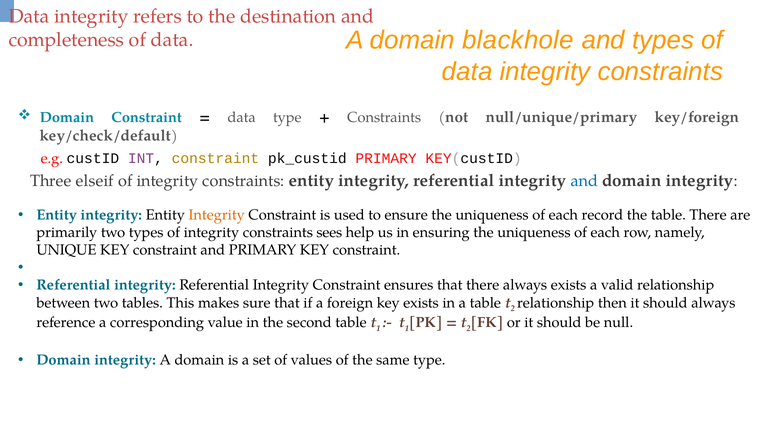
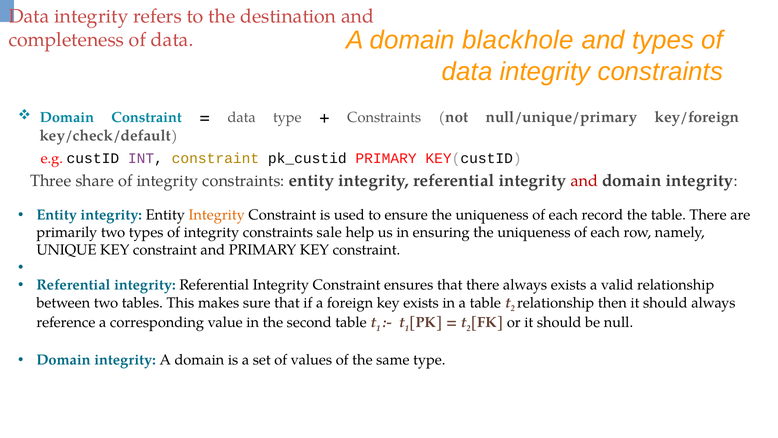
elseif: elseif -> share (95, 181)
and colour: blue -> red (584, 181)
sees: sees -> sale (329, 232)
